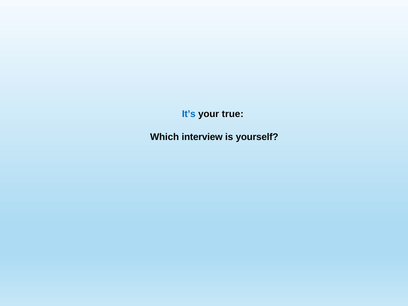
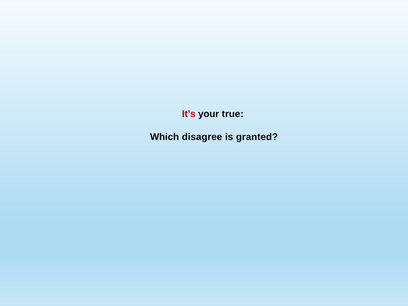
It’s colour: blue -> red (189, 114)
interview: interview -> disagree (202, 137)
yourself: yourself -> granted (257, 137)
